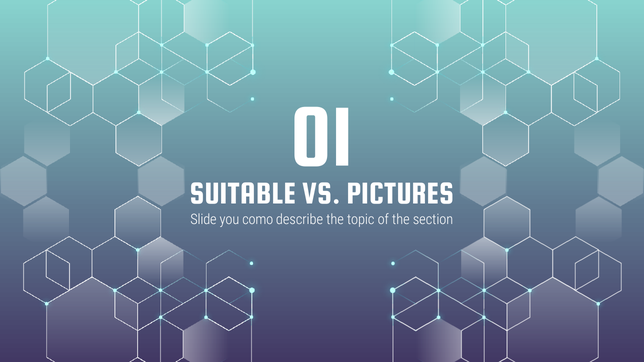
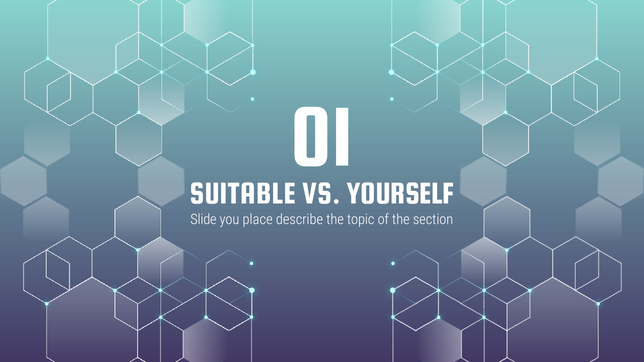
PICTURES: PICTURES -> YOURSELF (401, 193)
como: como -> place (258, 220)
